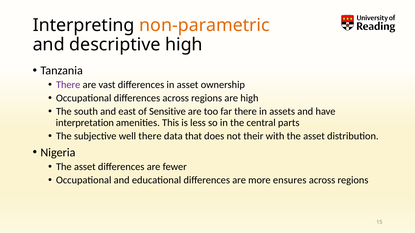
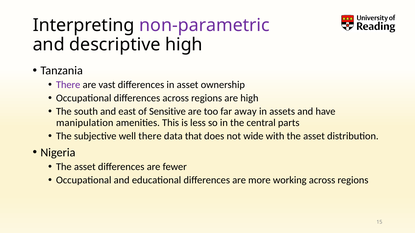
non-parametric colour: orange -> purple (204, 25)
far there: there -> away (245, 112)
interpretation: interpretation -> manipulation (85, 123)
their: their -> wide (253, 136)
ensures: ensures -> working (290, 180)
